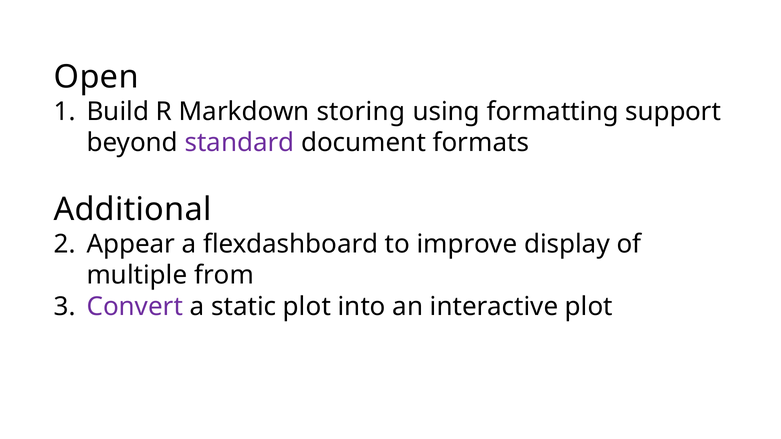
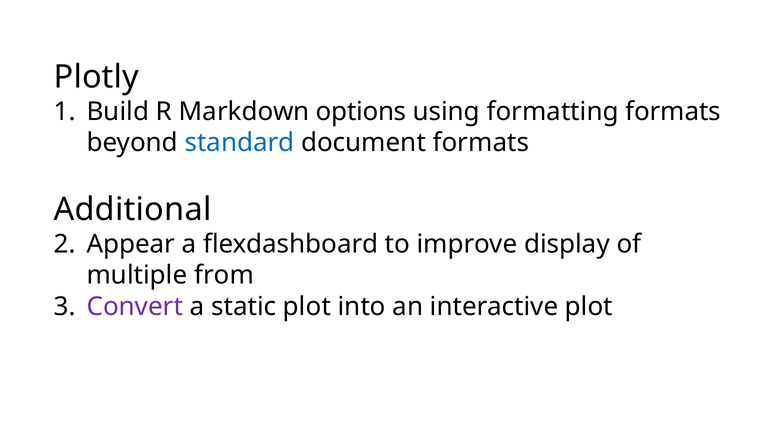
Open: Open -> Plotly (96, 77)
storing: storing -> options (361, 112)
formatting support: support -> formats (673, 112)
standard colour: purple -> blue (240, 143)
